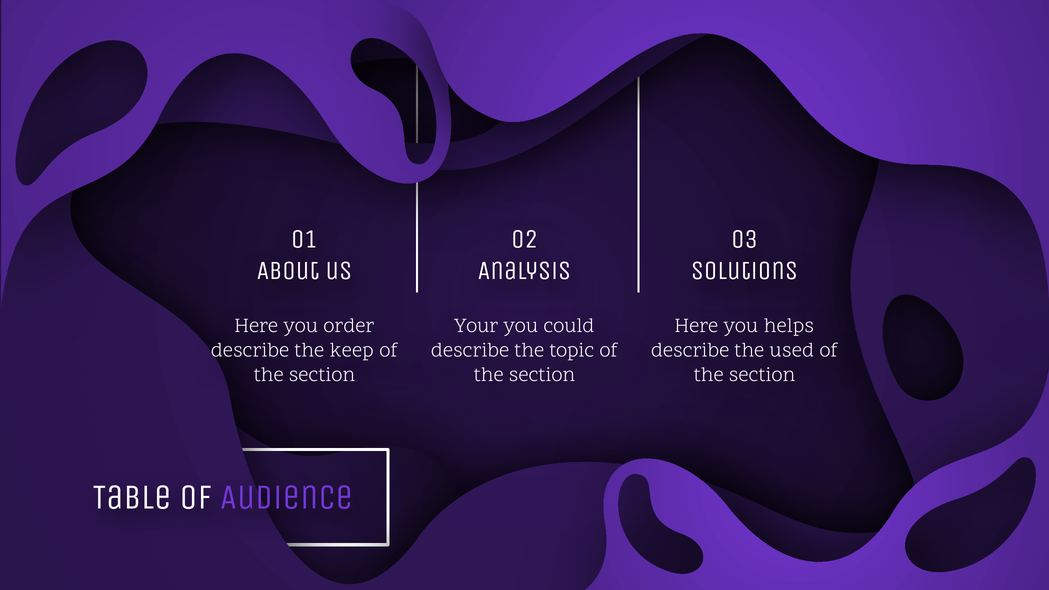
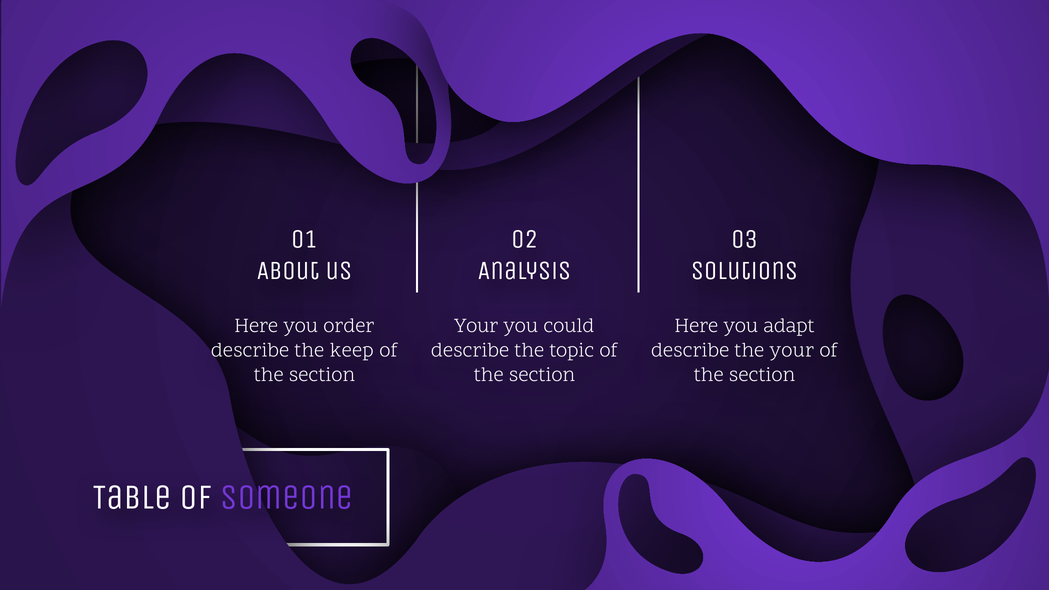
helps: helps -> adapt (789, 326)
the used: used -> your (792, 350)
Audience: Audience -> Someone (287, 497)
